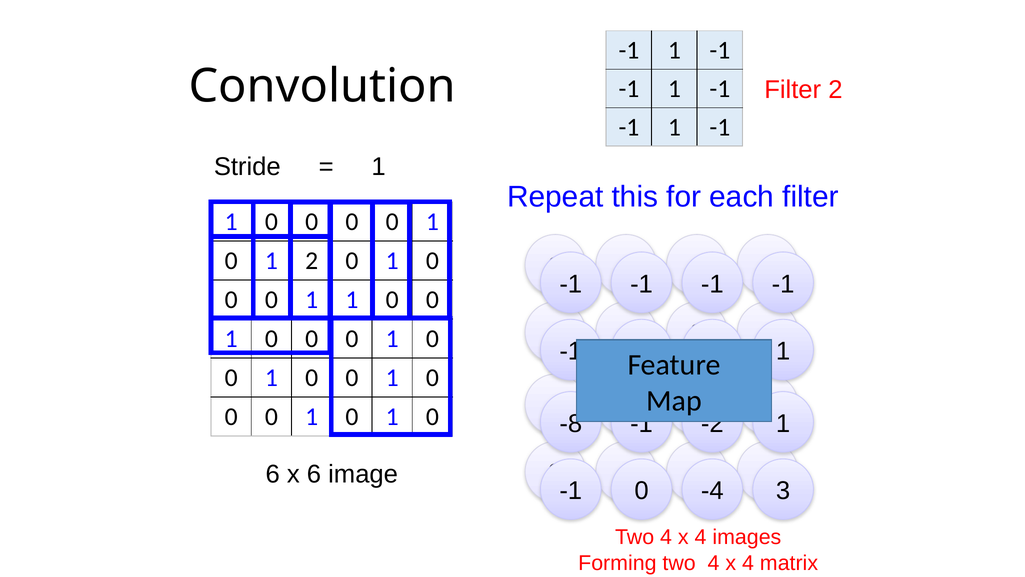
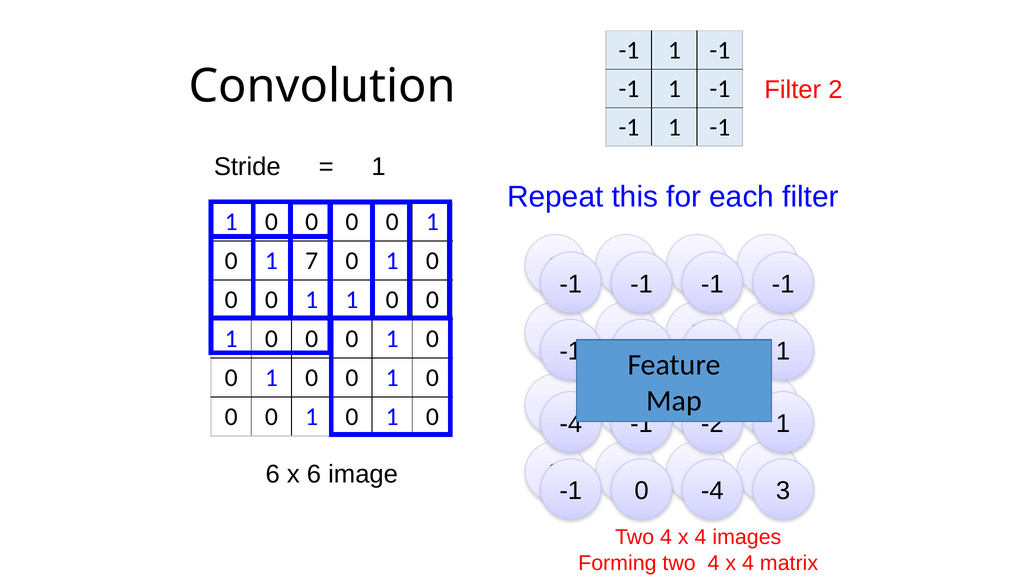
1 2: 2 -> 7 (312, 260)
-8: -8 -> -4 (571, 423)
